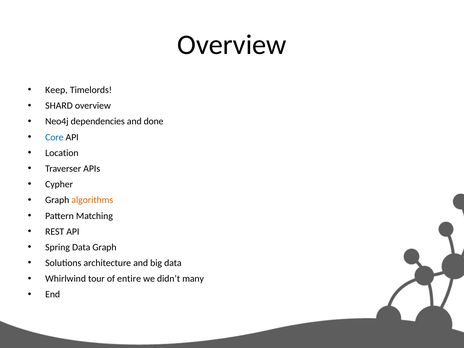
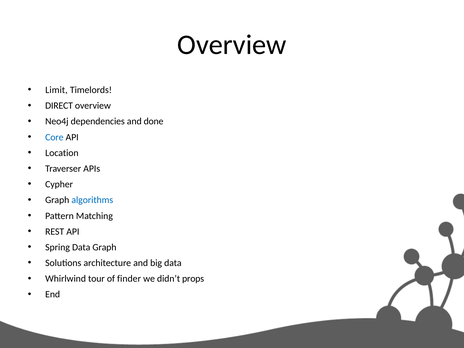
Keep: Keep -> Limit (56, 90)
SHARD: SHARD -> DIRECT (59, 106)
algorithms colour: orange -> blue (92, 200)
entire: entire -> finder (129, 279)
many: many -> props (193, 279)
